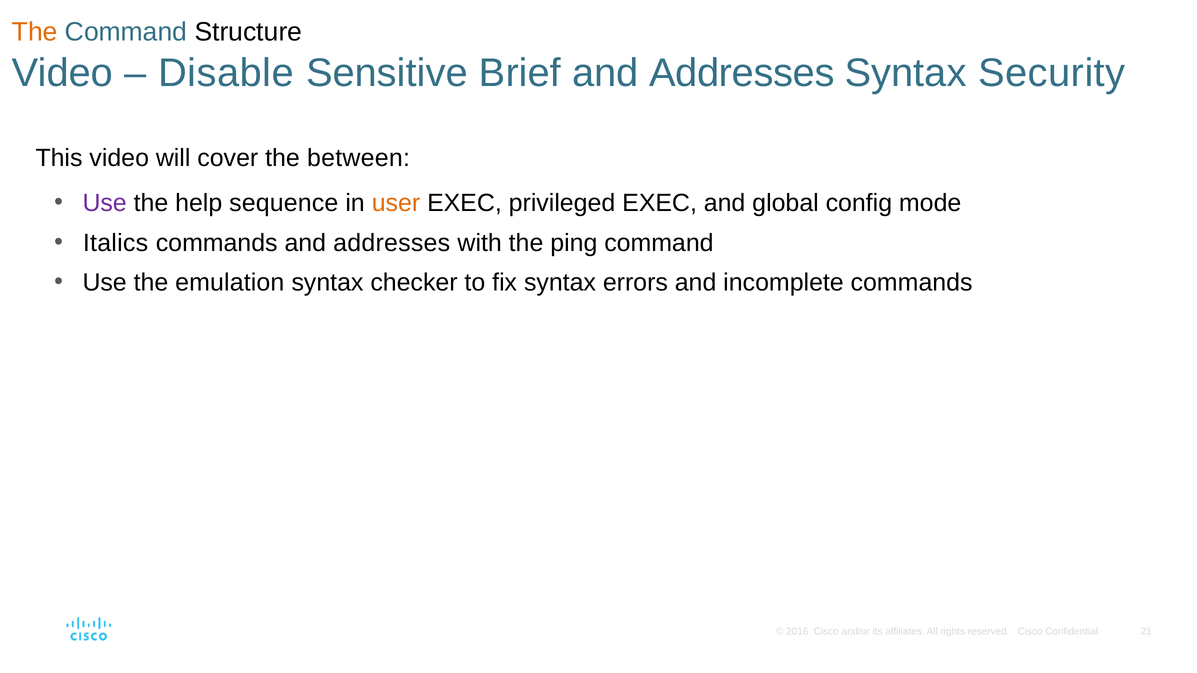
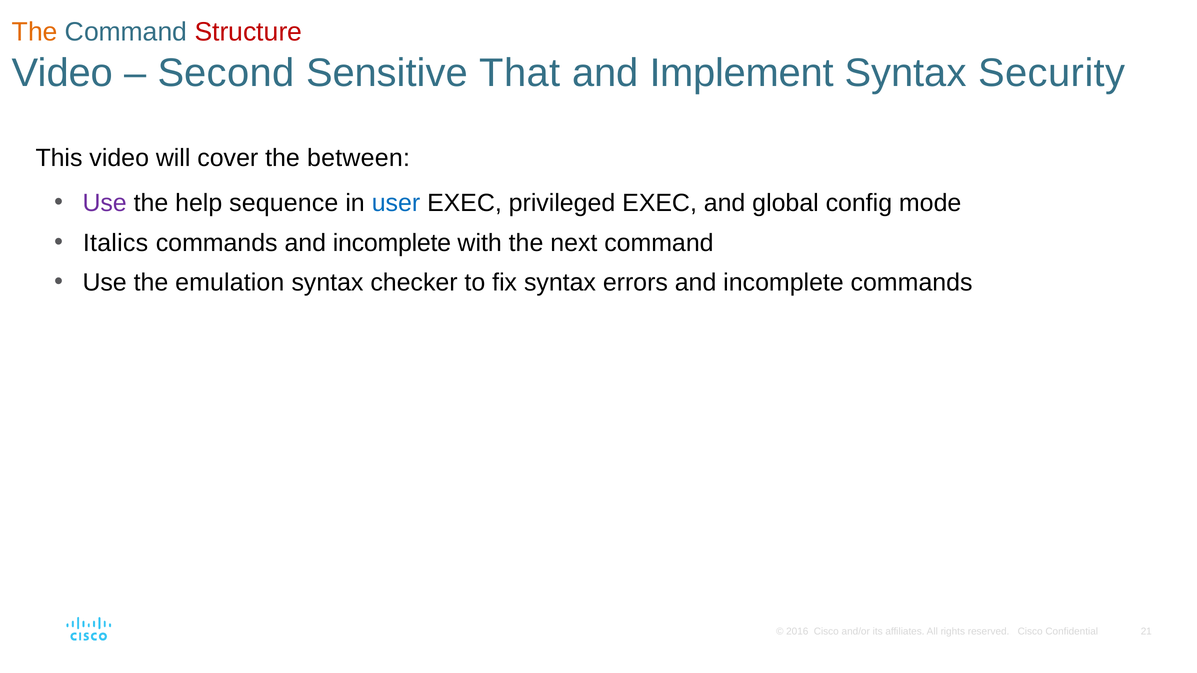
Structure colour: black -> red (248, 32)
Disable: Disable -> Second (226, 73)
Brief: Brief -> That (520, 73)
Addresses: Addresses -> Implement (742, 73)
user colour: orange -> blue (396, 203)
commands and addresses: addresses -> incomplete (392, 243)
ping: ping -> next (574, 243)
